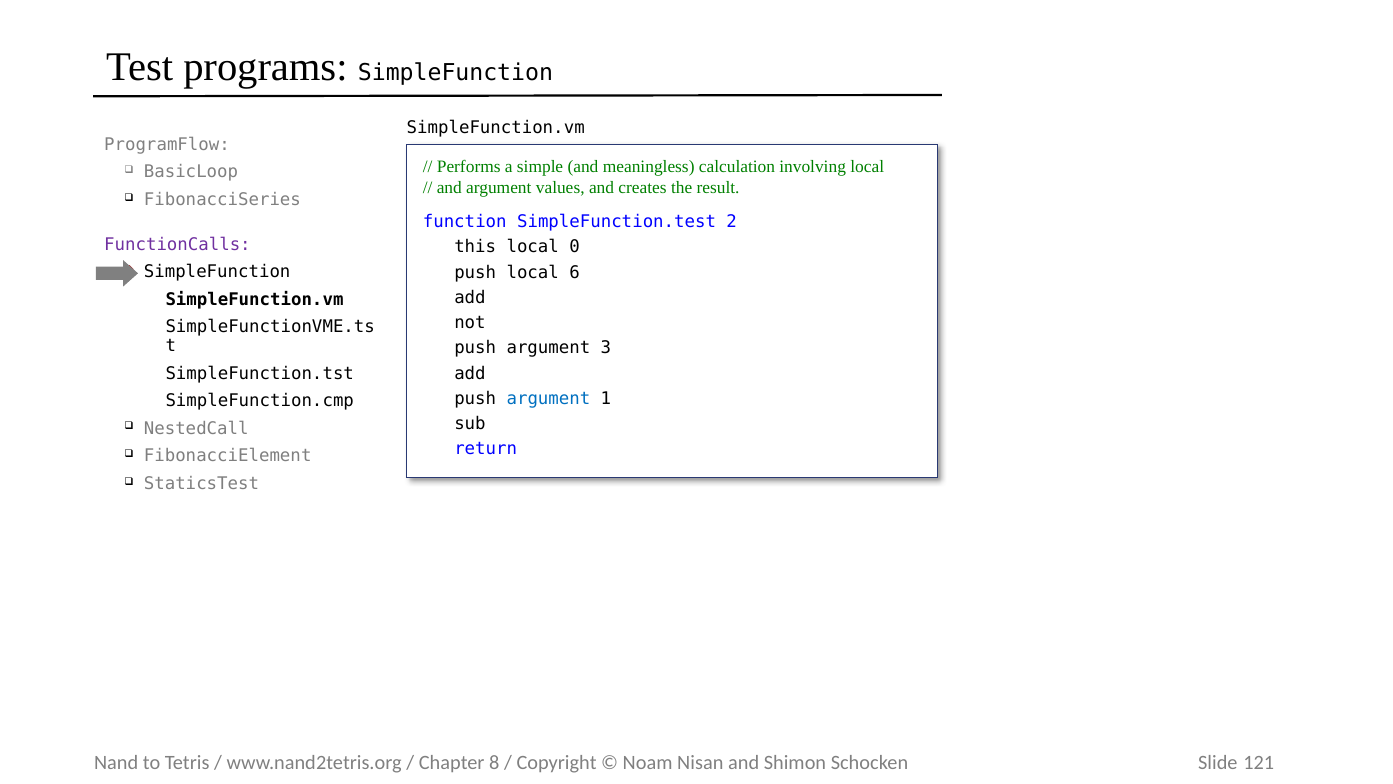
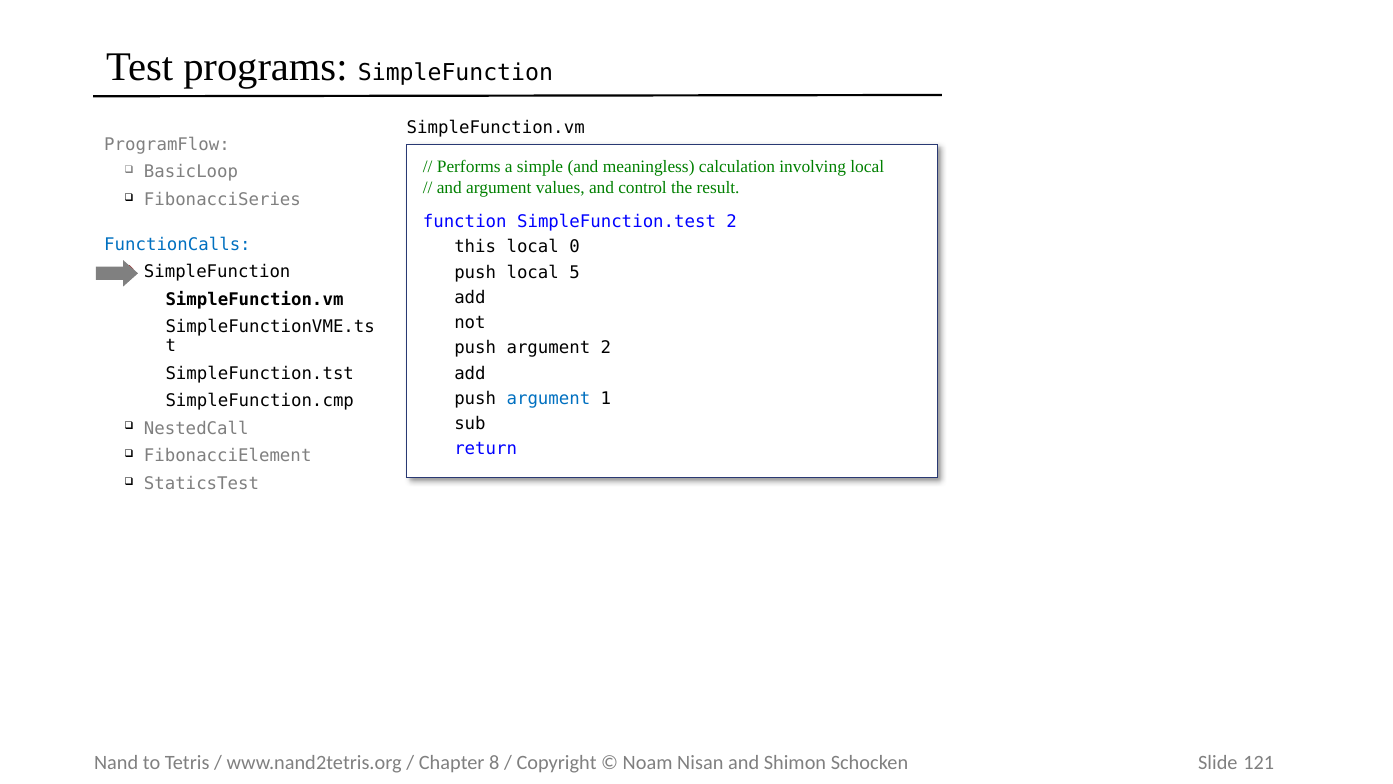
creates: creates -> control (643, 188)
FunctionCalls colour: purple -> blue (177, 244)
6: 6 -> 5 (575, 272)
argument 3: 3 -> 2 (606, 348)
